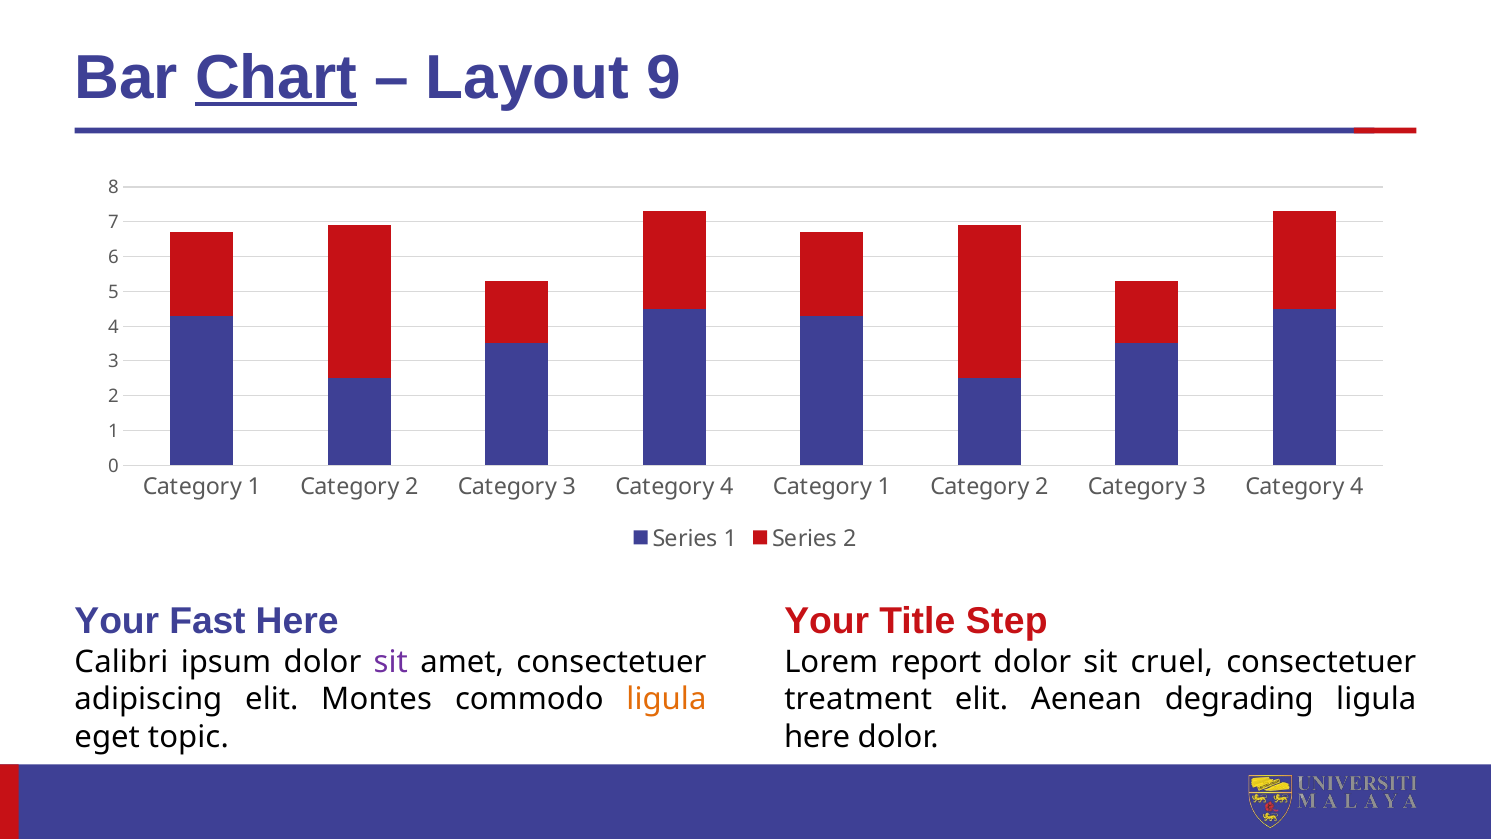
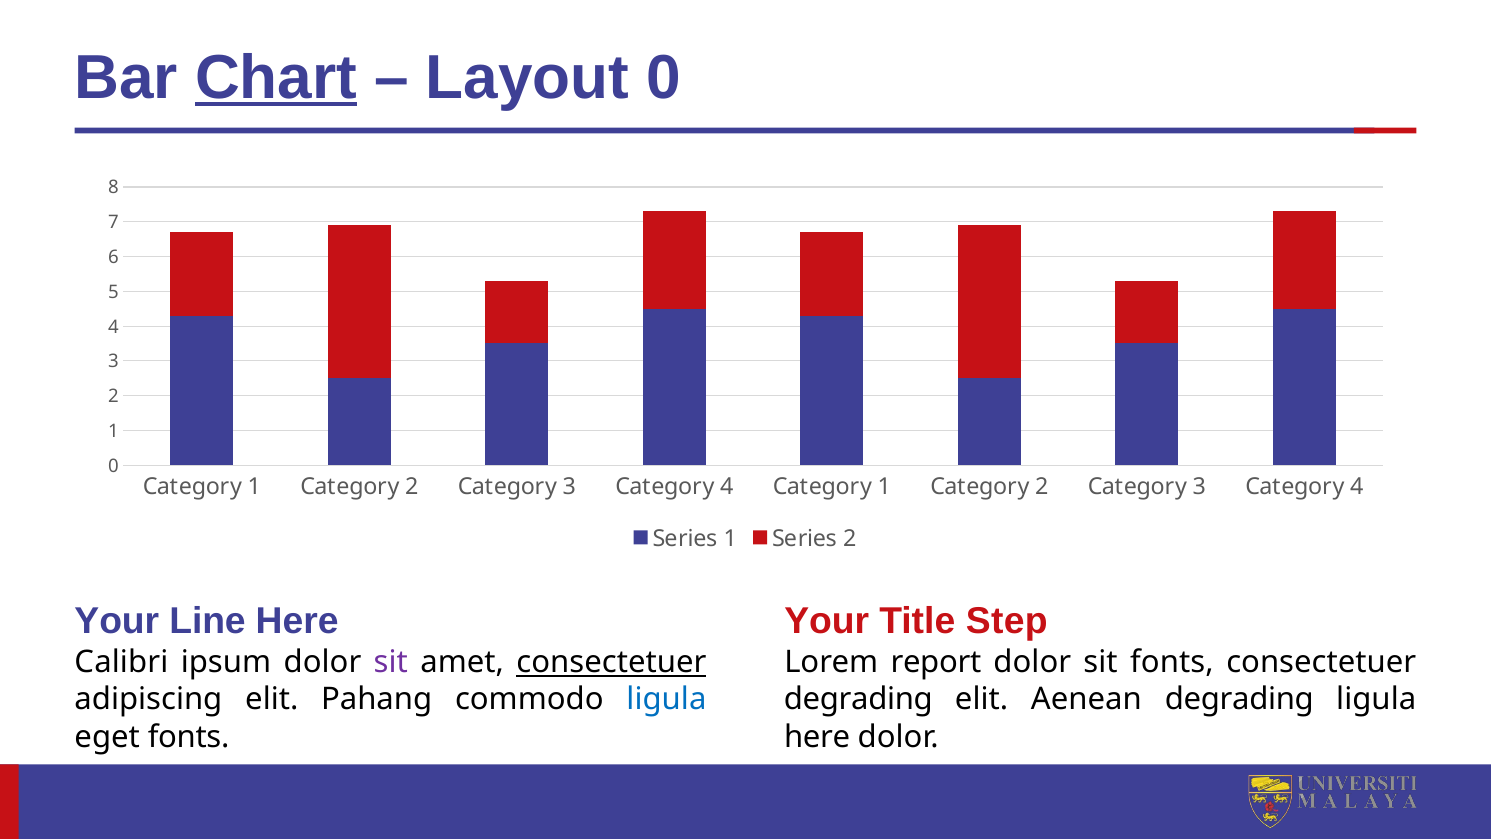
Layout 9: 9 -> 0 (664, 78)
Fast: Fast -> Line (208, 621)
consectetuer underline: none -> present (611, 662)
sit cruel: cruel -> fonts (1172, 662)
Montes: Montes -> Pahang (377, 699)
ligula colour: orange -> blue (666, 699)
treatment: treatment -> degrading (858, 699)
eget topic: topic -> fonts (189, 737)
